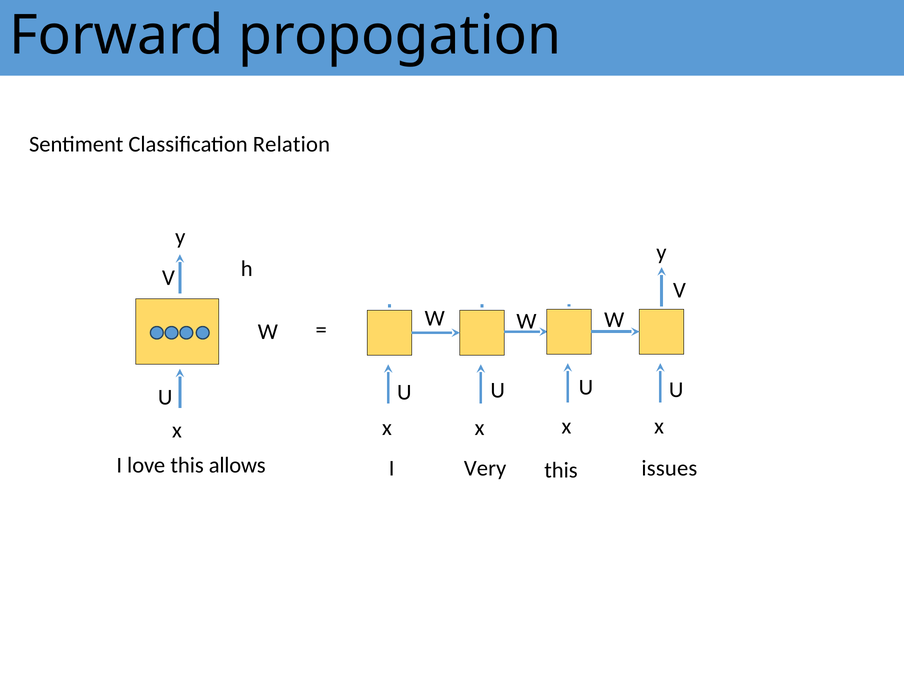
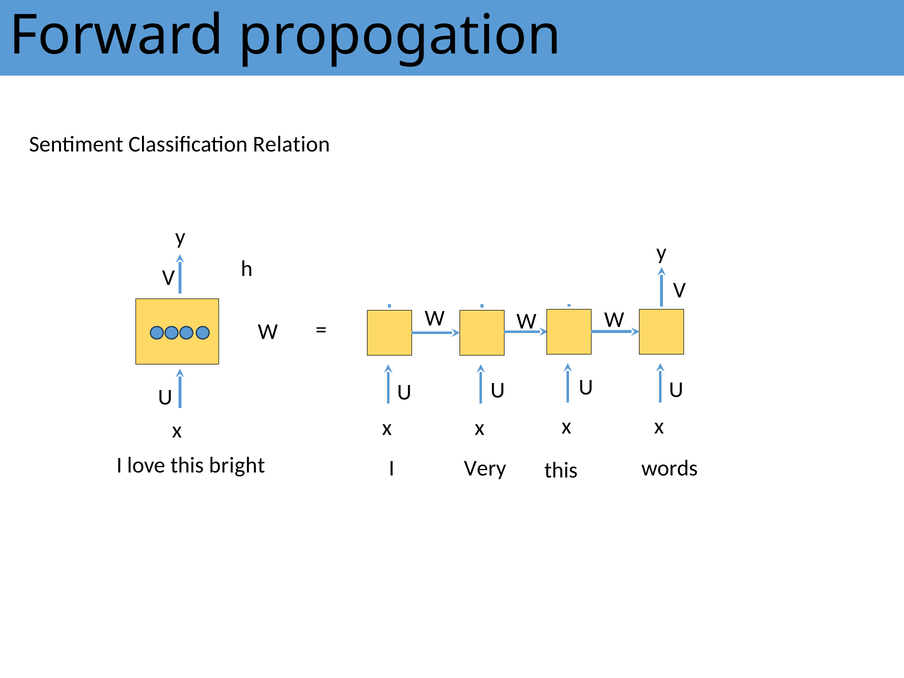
allows: allows -> bright (237, 465)
issues: issues -> words (670, 468)
